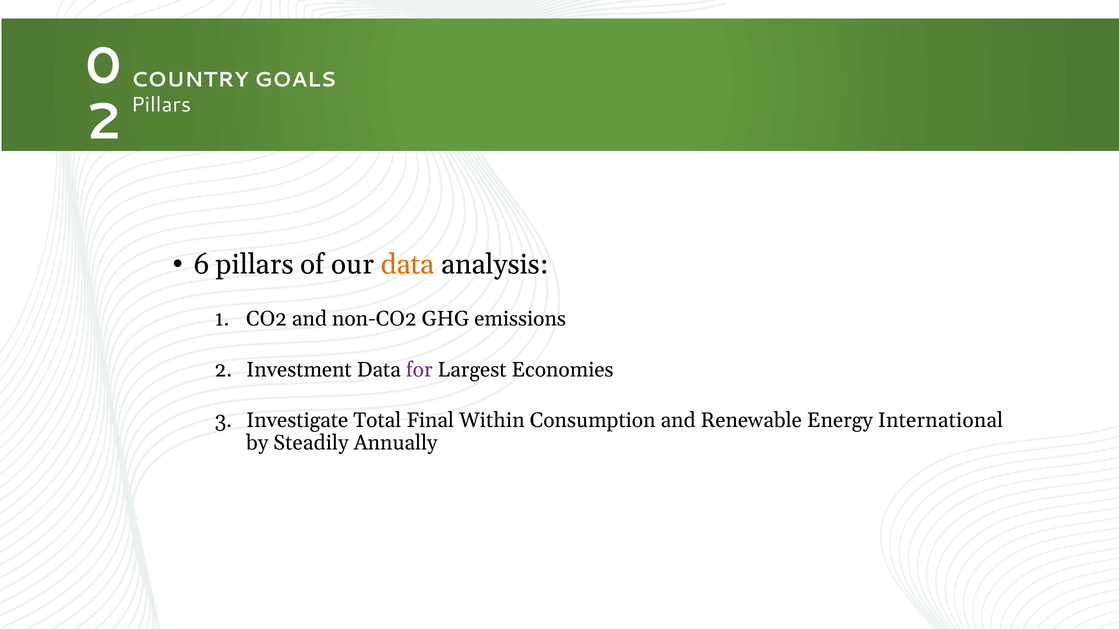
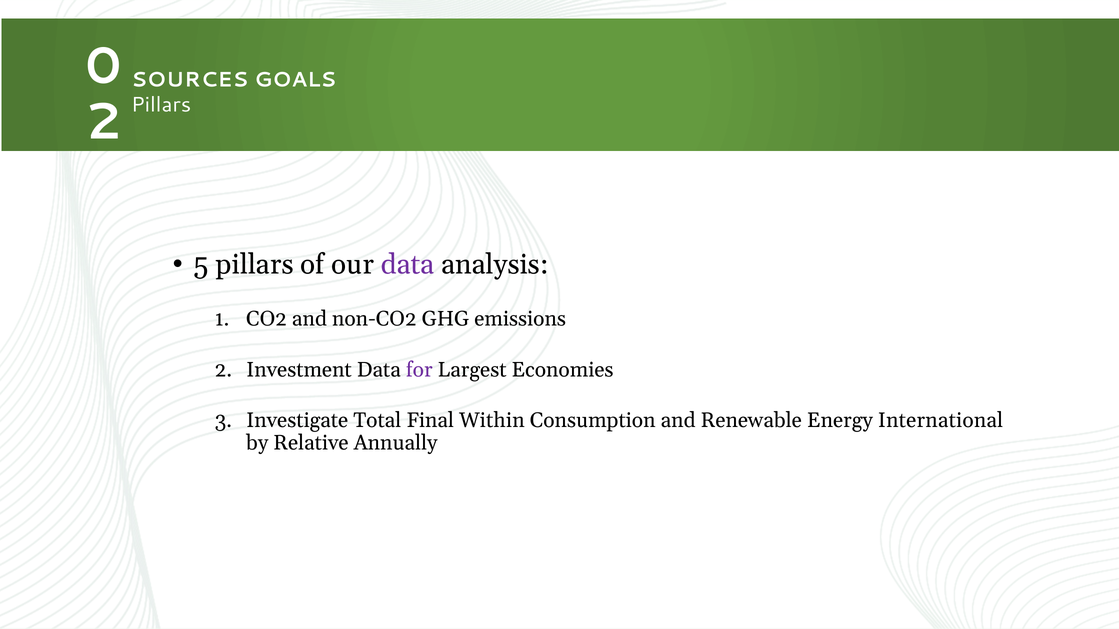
COUNTRY: COUNTRY -> SOURCES (190, 80)
6: 6 -> 5 (201, 265)
data colour: orange -> purple (408, 265)
Steadily: Steadily -> Relative (311, 443)
